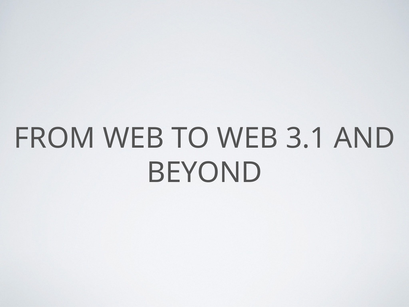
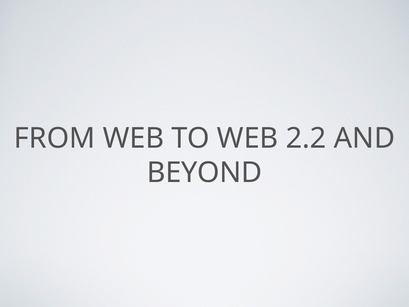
3.1: 3.1 -> 2.2 (306, 138)
